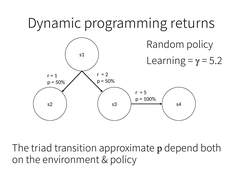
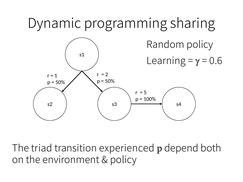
returns: returns -> sharing (193, 23)
5.2: 5.2 -> 0.6 (216, 61)
approximate: approximate -> experienced (127, 148)
